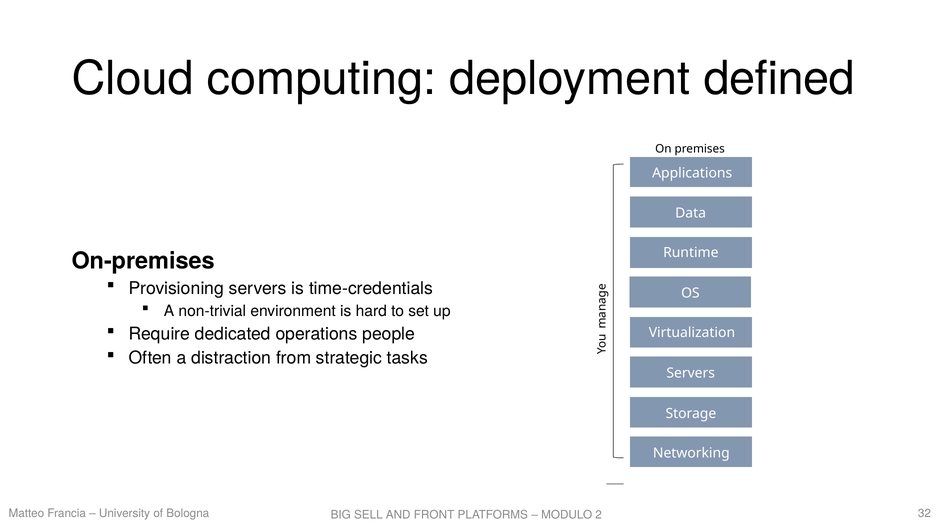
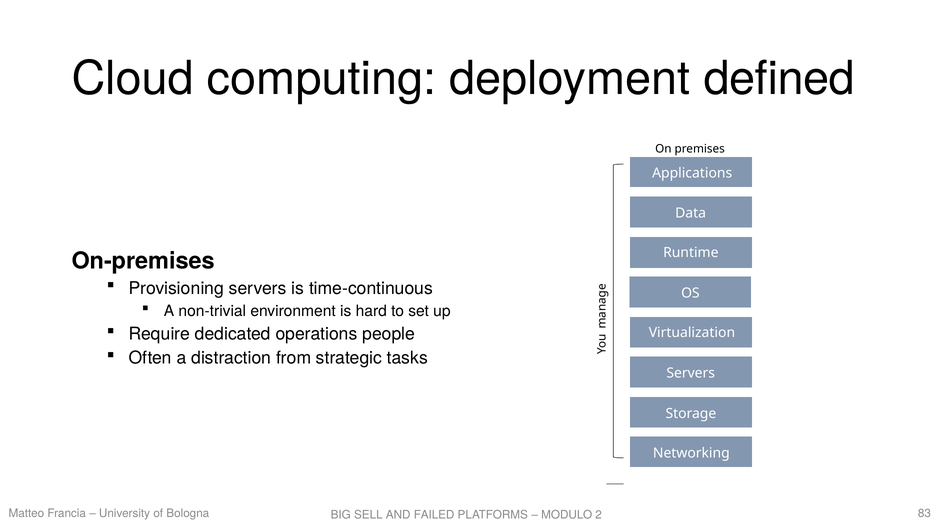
time-credentials: time-credentials -> time-continuous (371, 288)
32: 32 -> 83 (924, 513)
FRONT: FRONT -> FAILED (434, 514)
